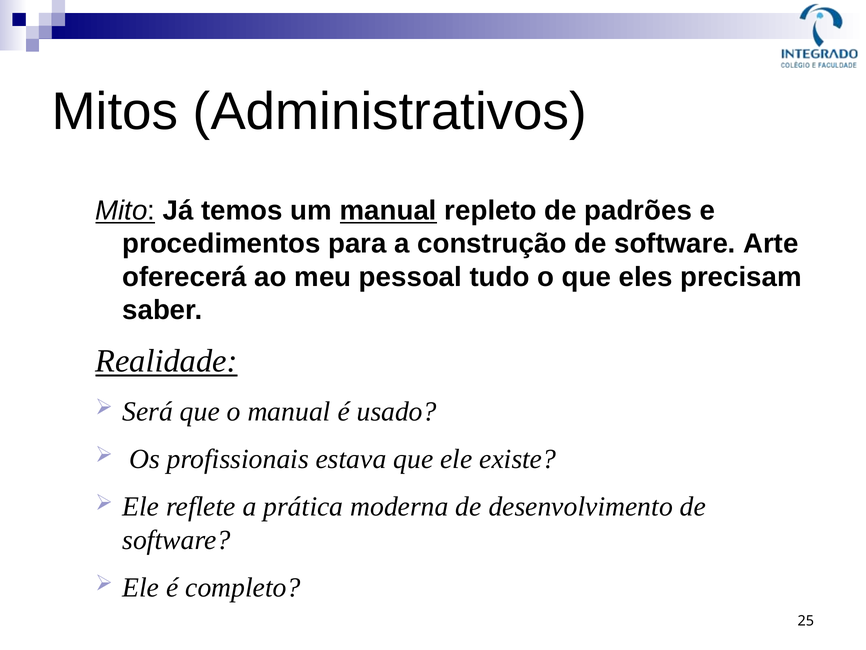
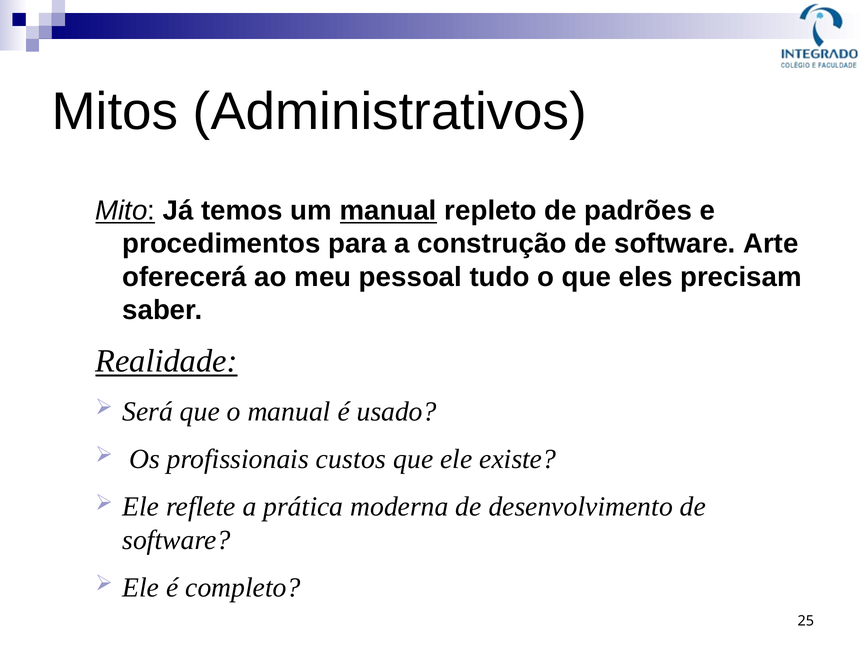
estava: estava -> custos (351, 459)
